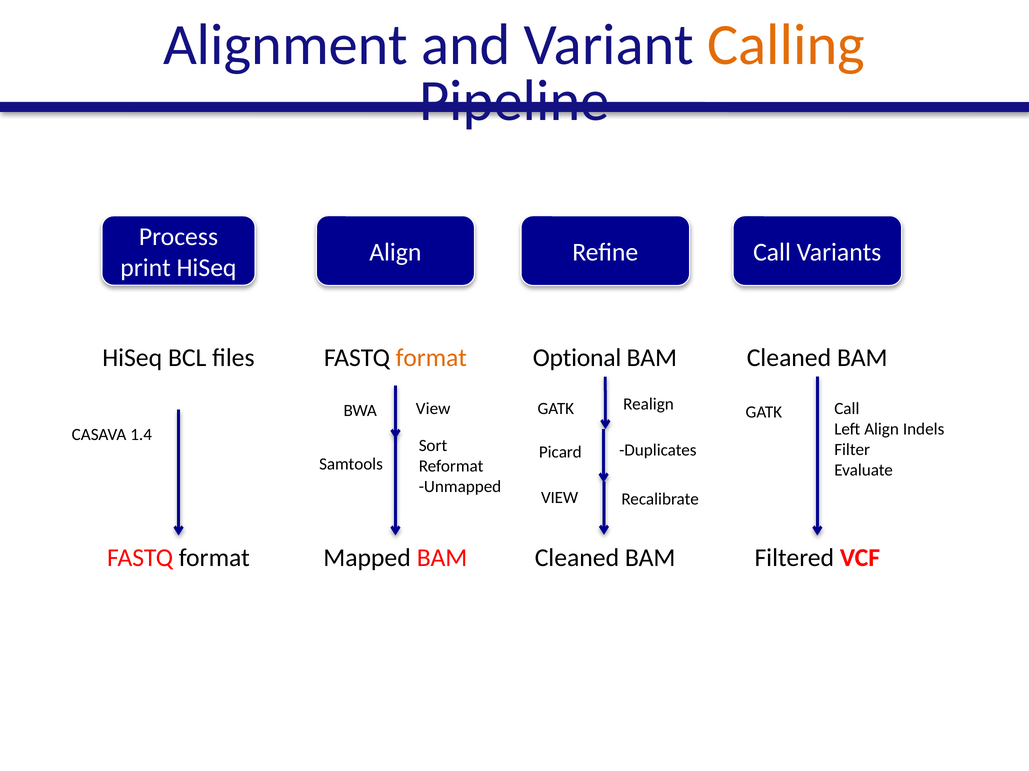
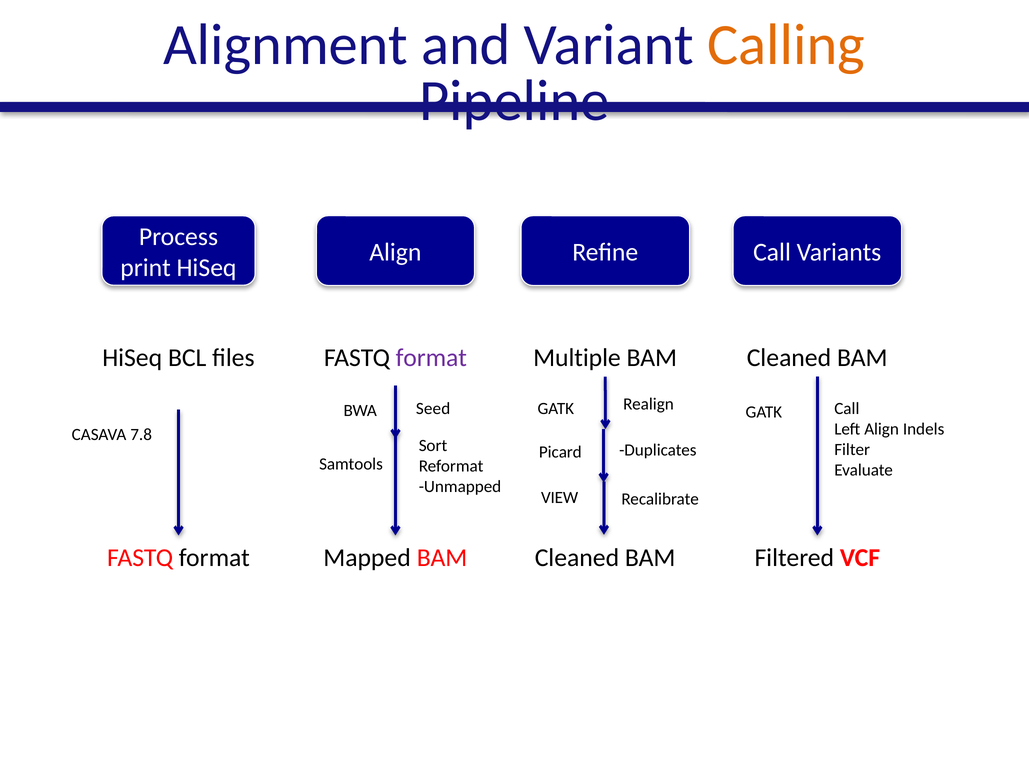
format colour: orange -> purple (431, 358)
Optional: Optional -> Multiple (577, 358)
View: View -> Seed (433, 409)
1.4: 1.4 -> 7.8 (141, 435)
